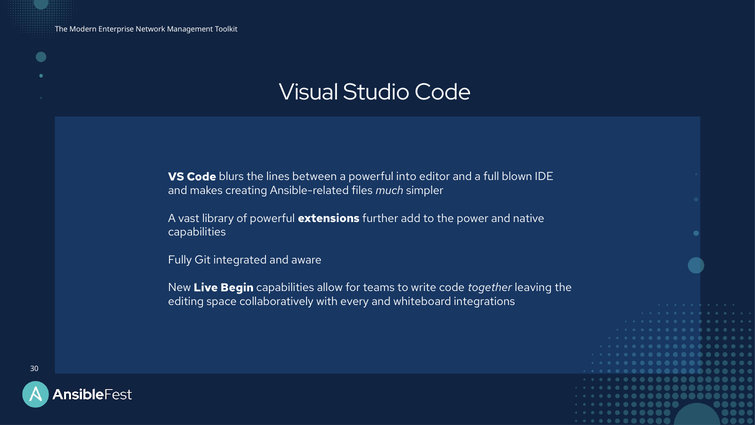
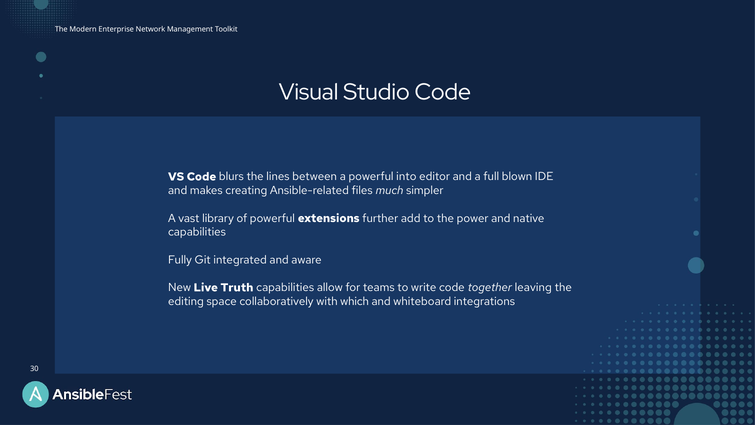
Begin: Begin -> Truth (237, 287)
every: every -> which (355, 301)
